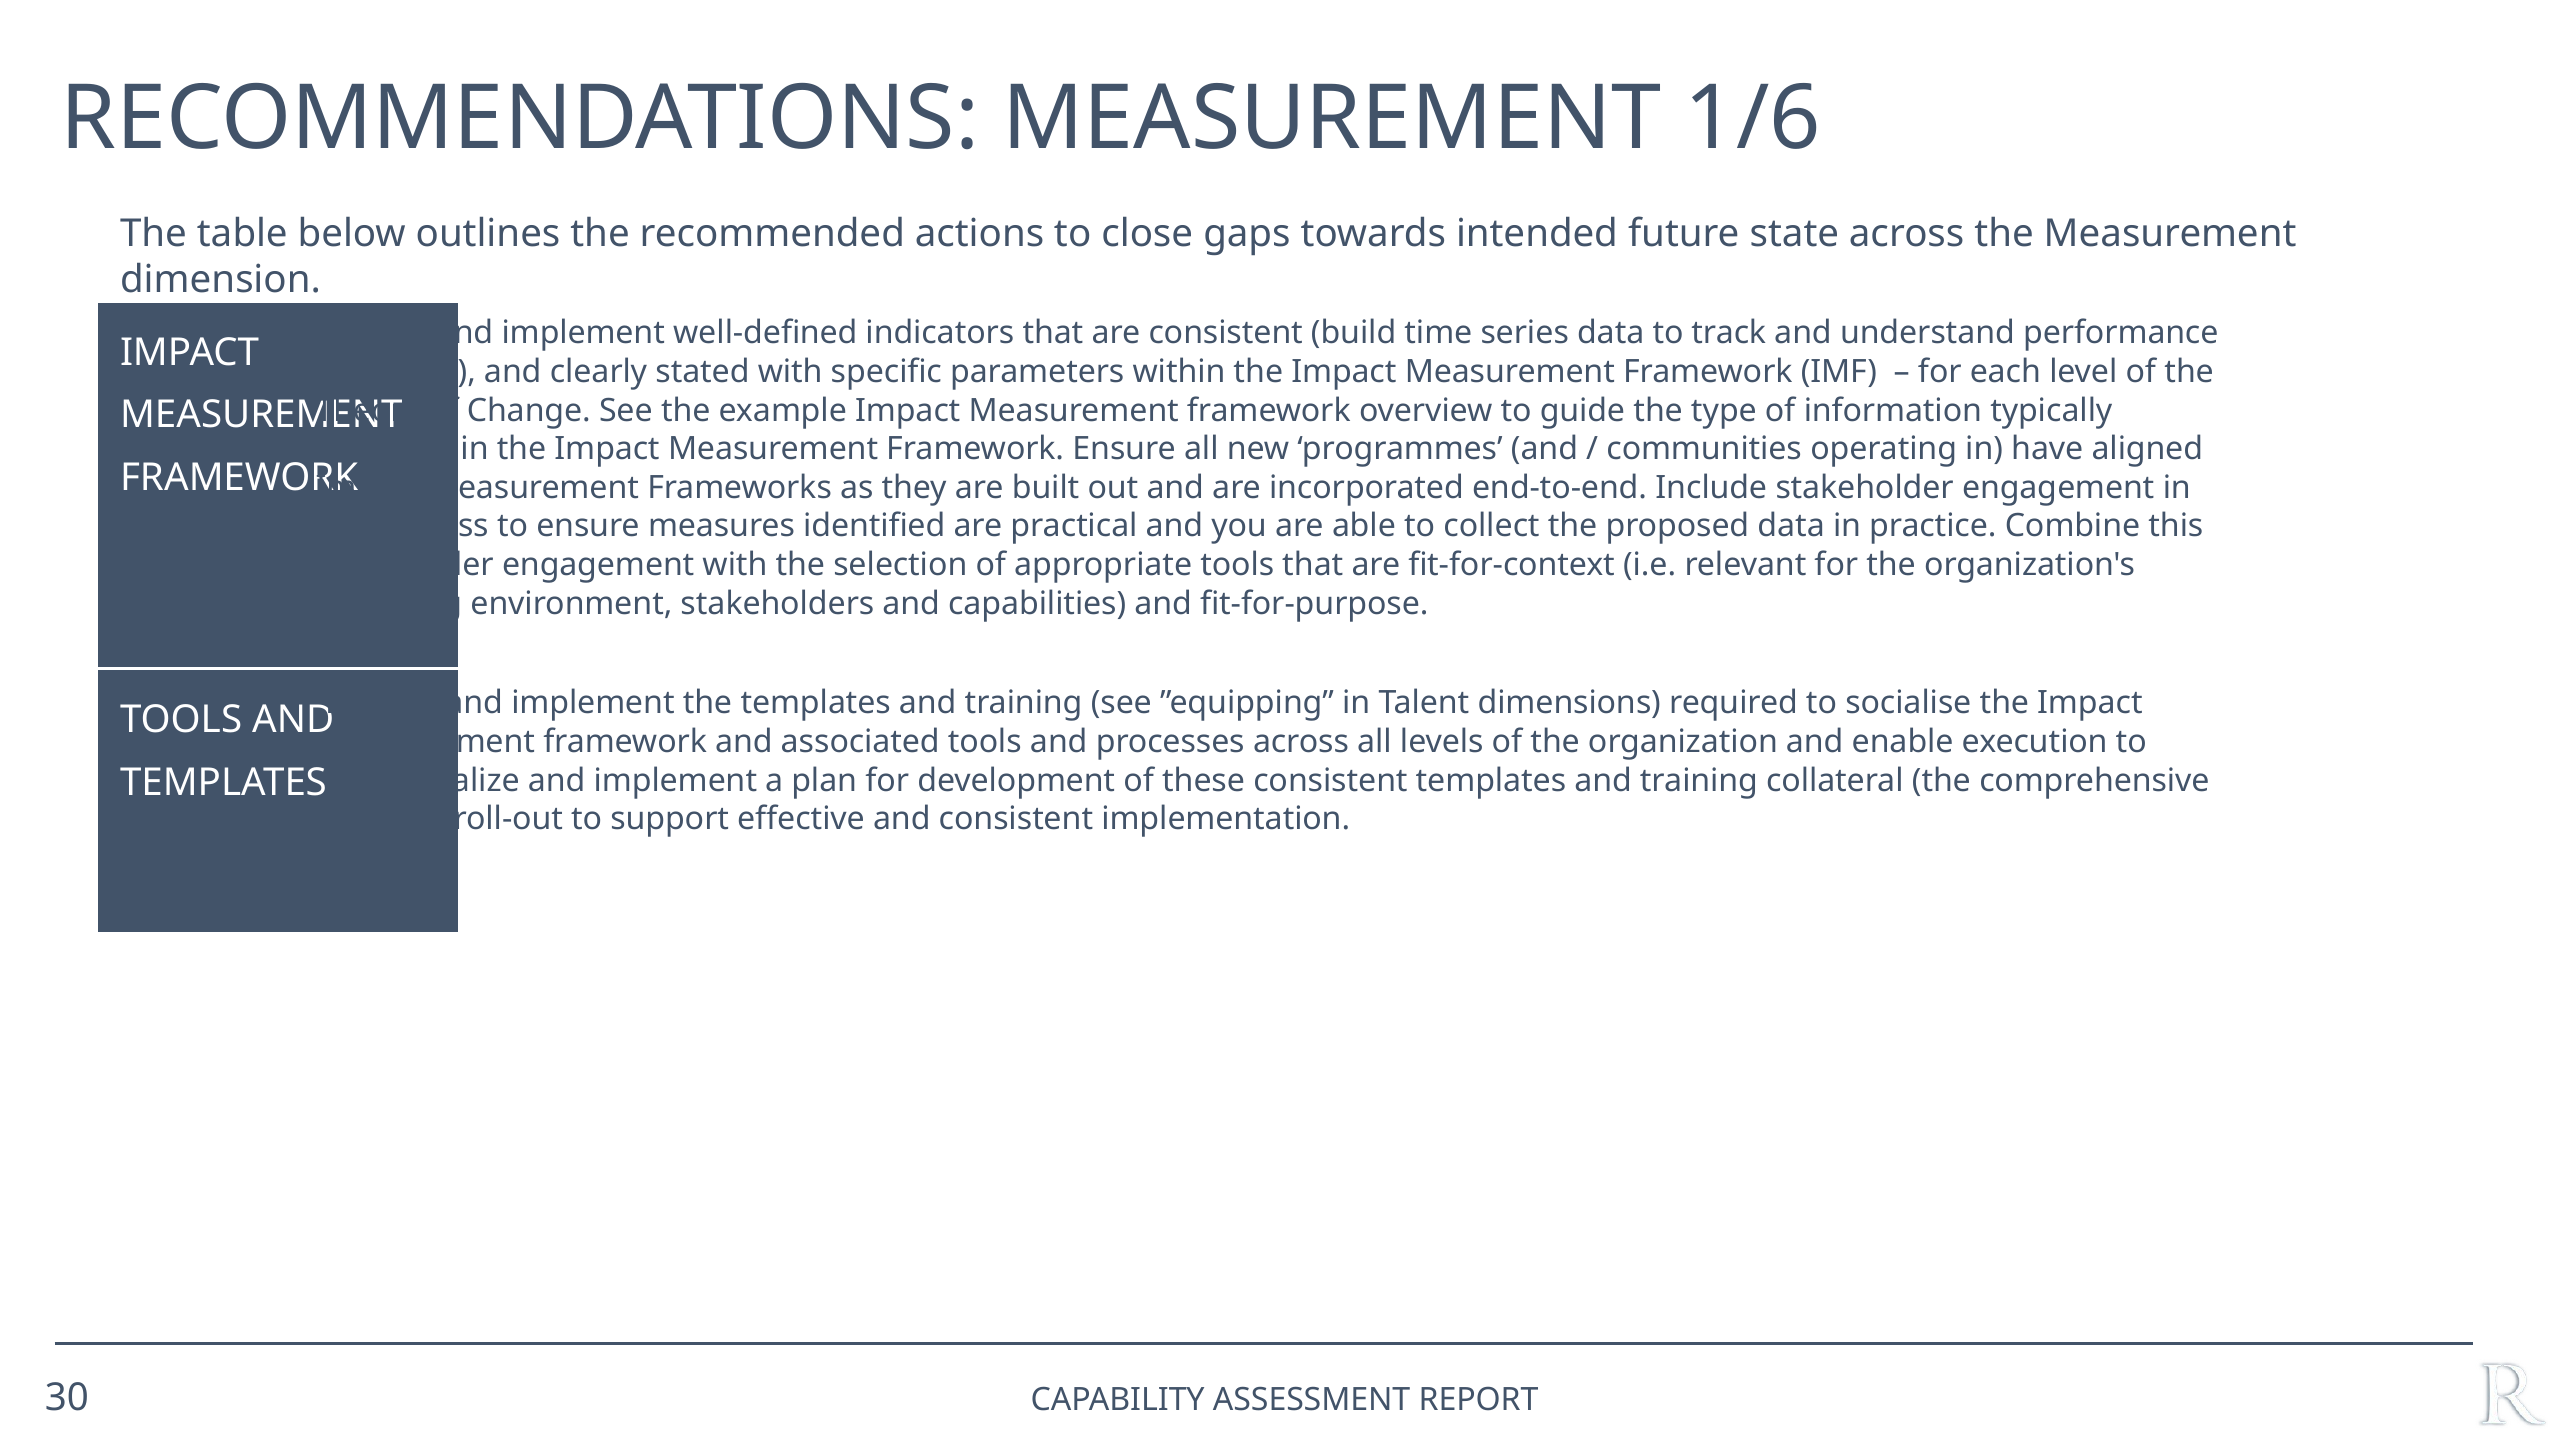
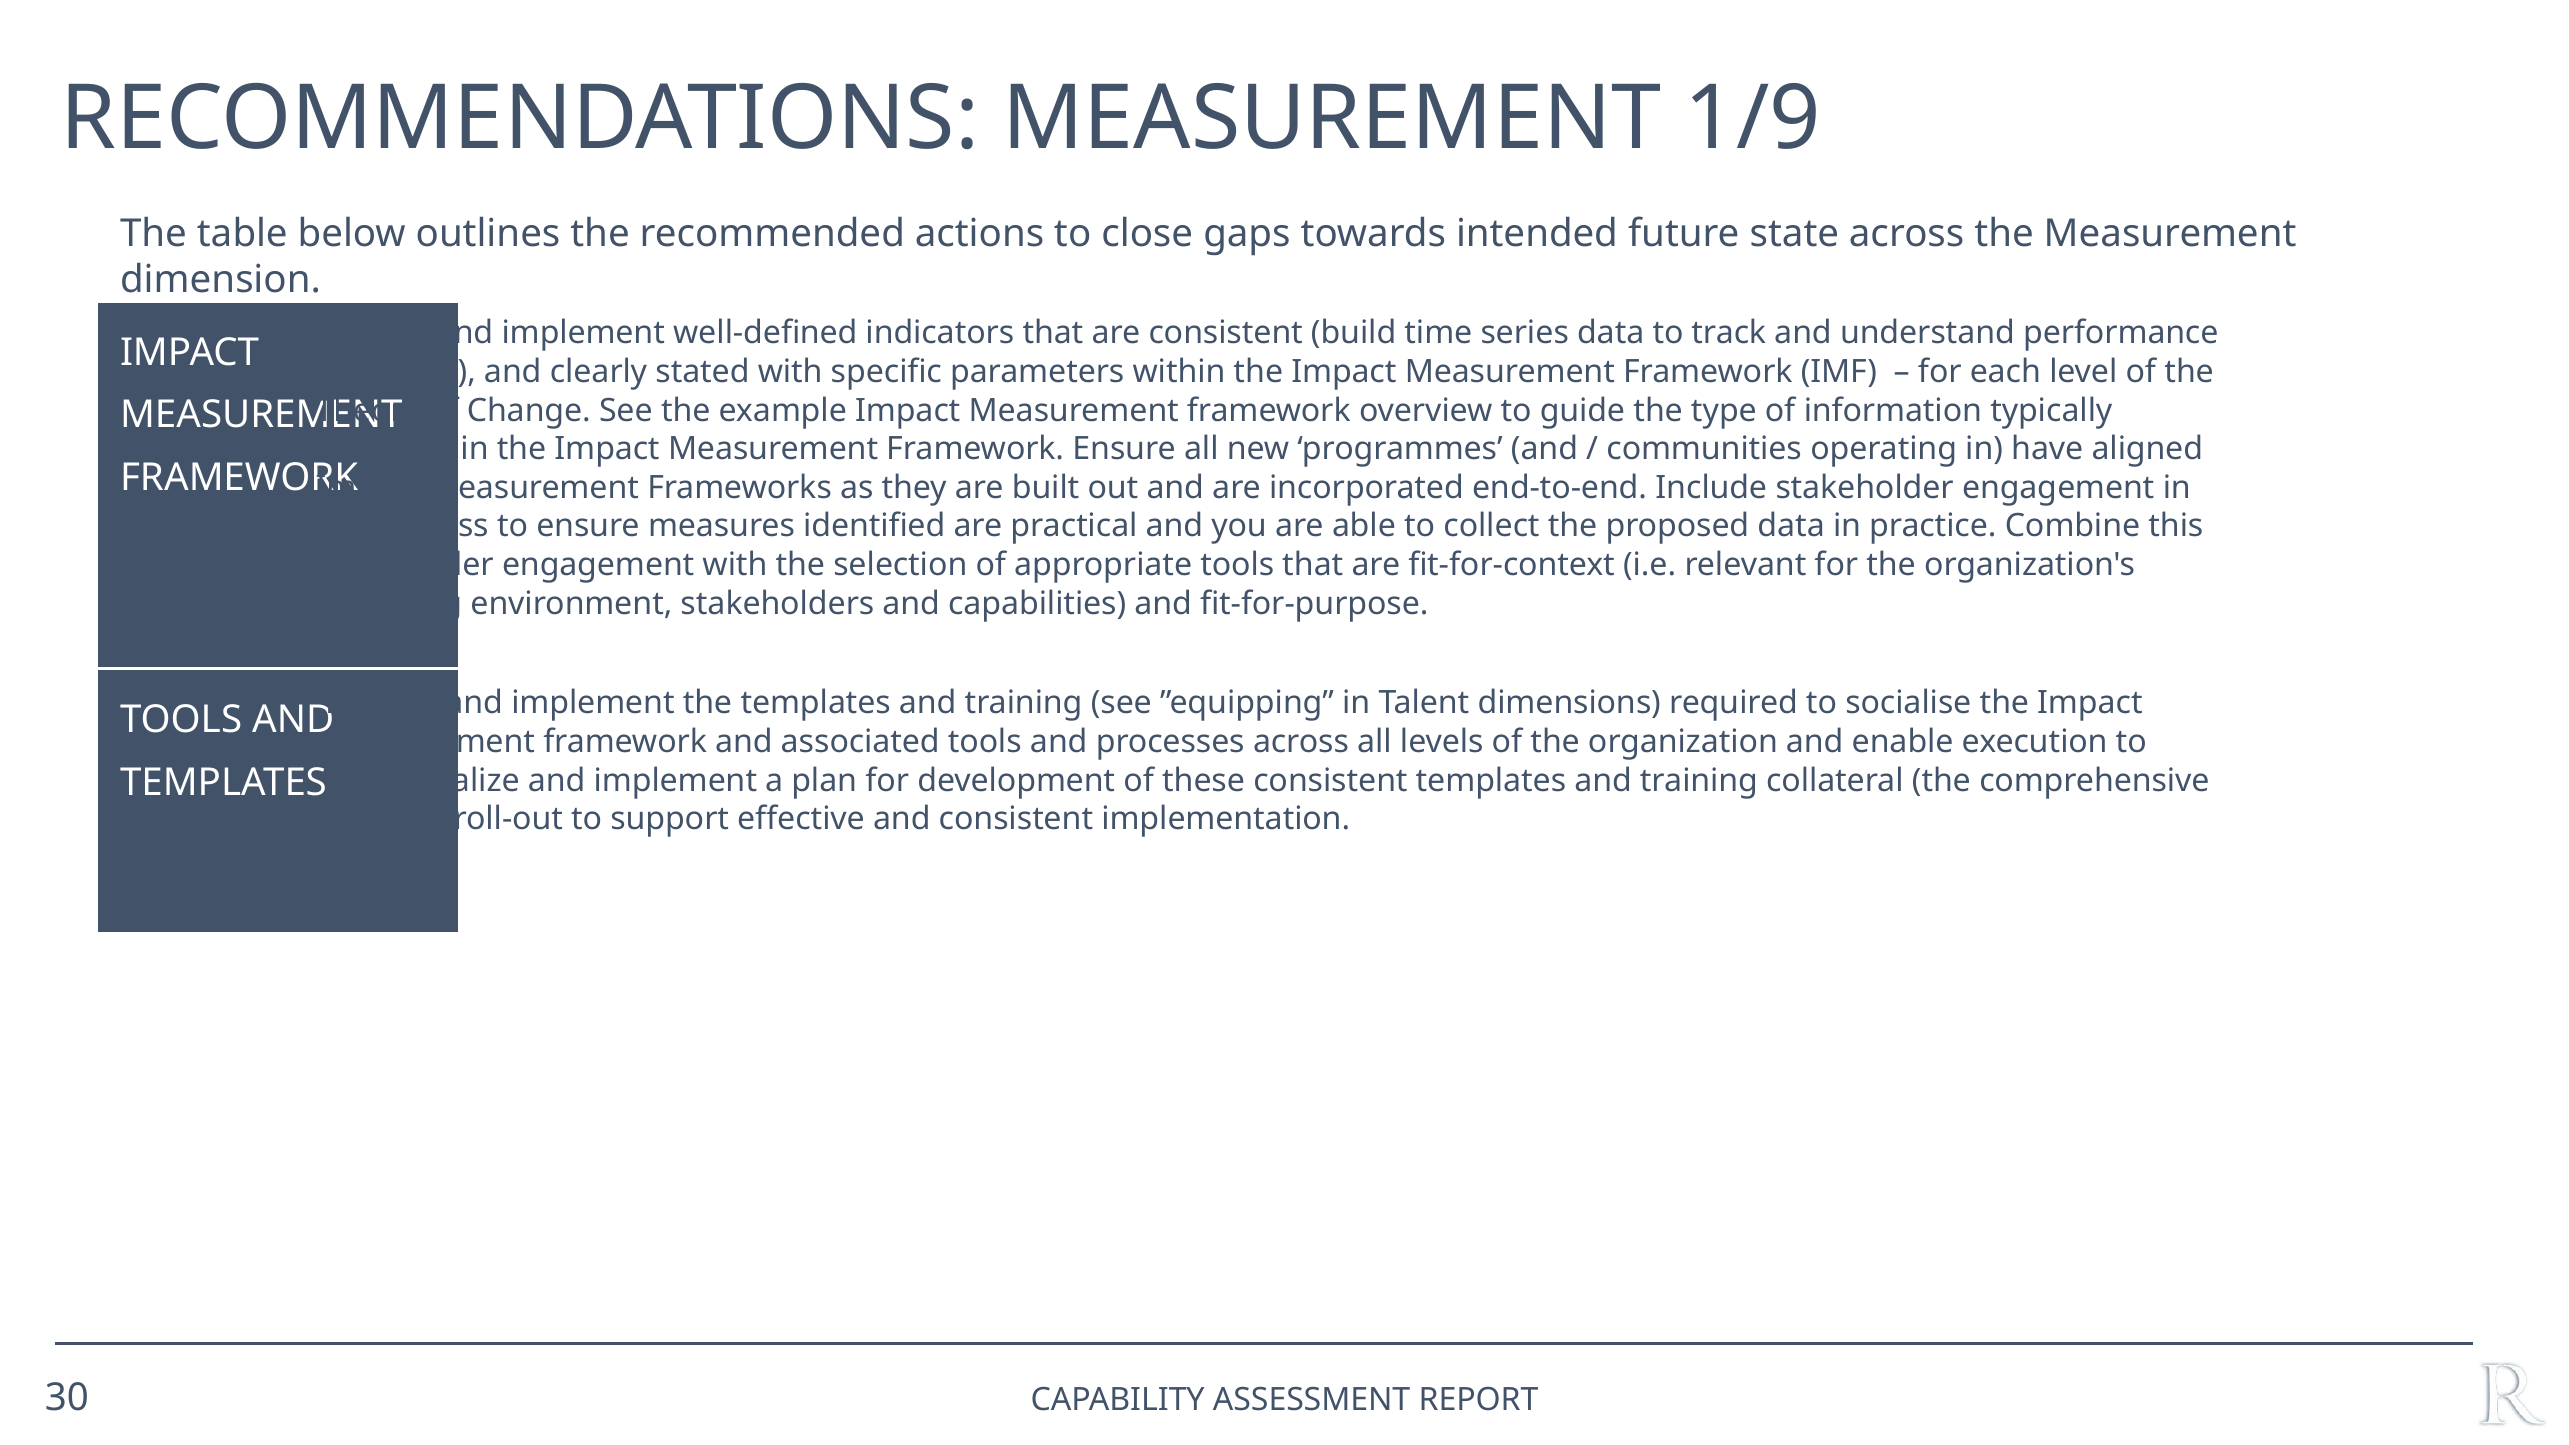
1/6: 1/6 -> 1/9 (1753, 119)
